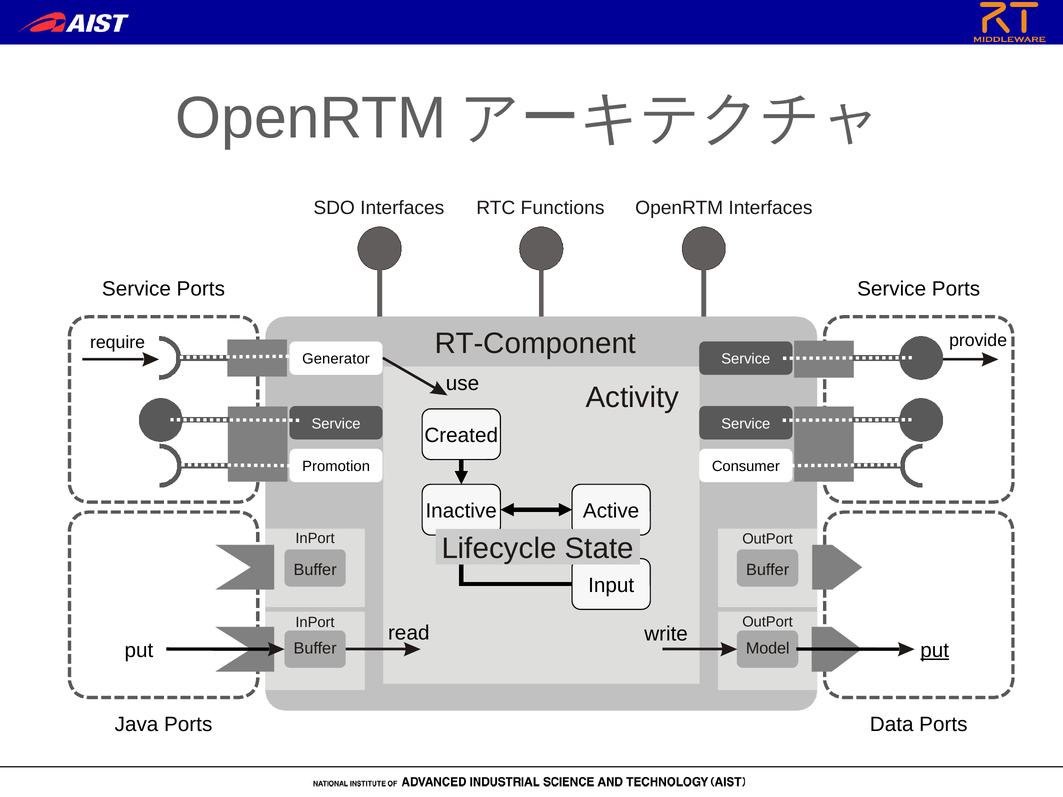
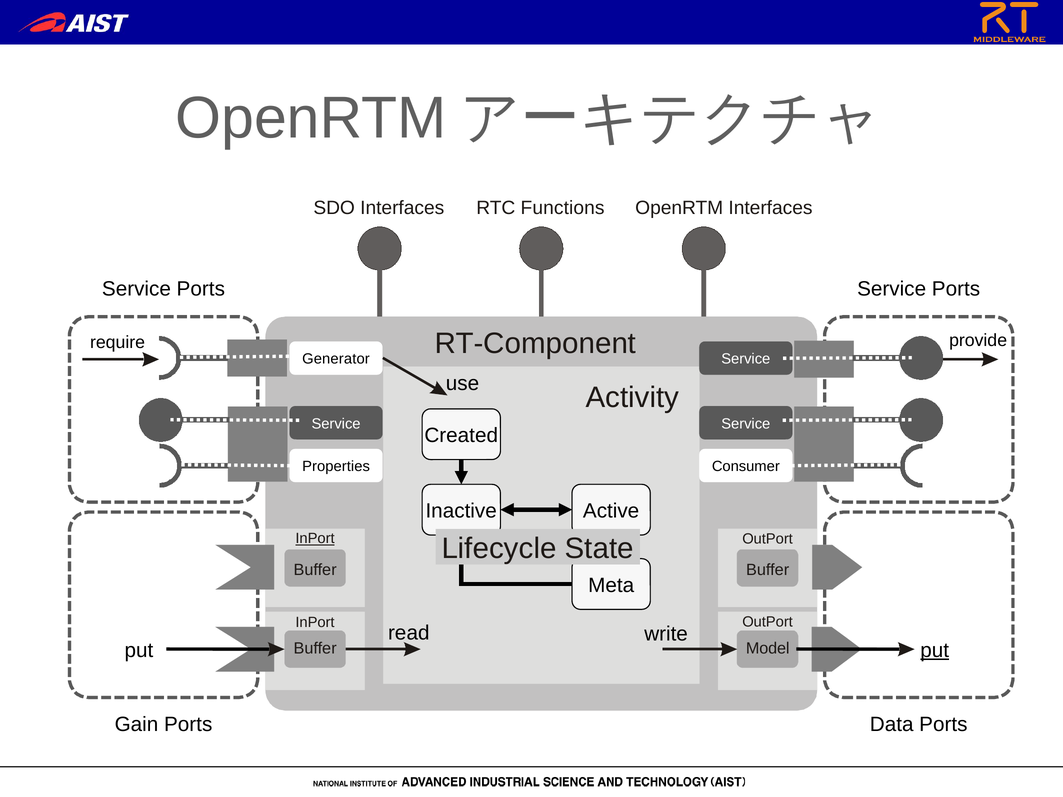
Promotion: Promotion -> Properties (336, 467)
InPort underline: none -> present (315, 539)
Input: Input -> Meta (611, 586)
Java: Java -> Gain (137, 724)
